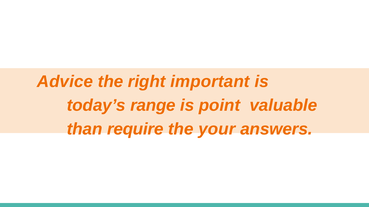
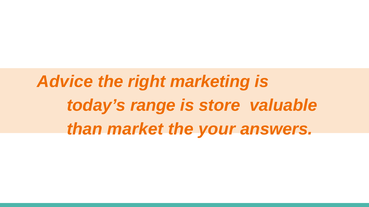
important: important -> marketing (210, 82)
point: point -> store (220, 106)
require: require -> market (135, 129)
